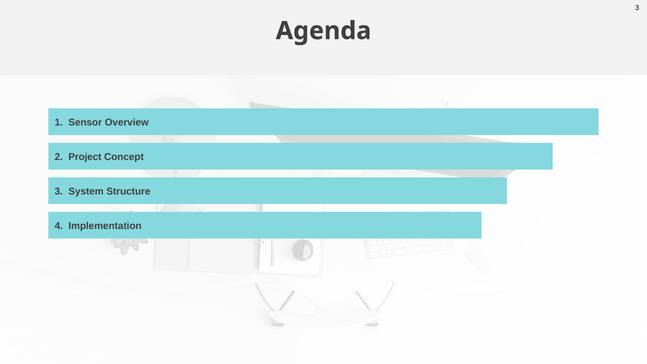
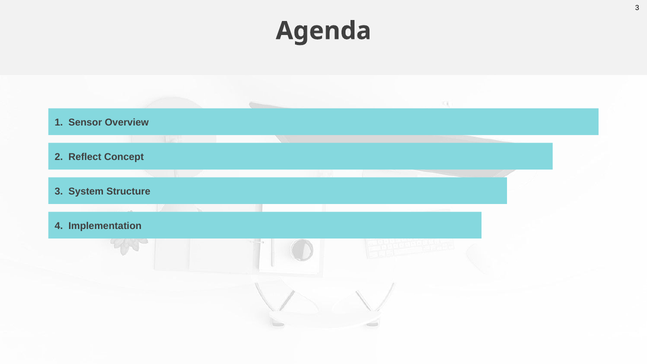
Project: Project -> Reflect (85, 157)
